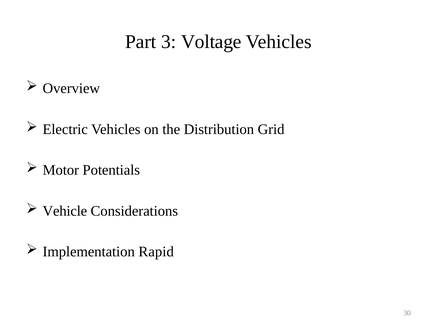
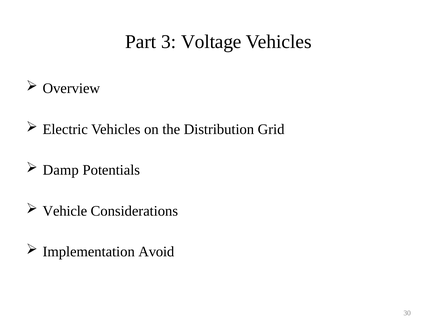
Motor: Motor -> Damp (61, 170)
Rapid: Rapid -> Avoid (156, 252)
